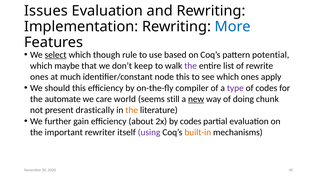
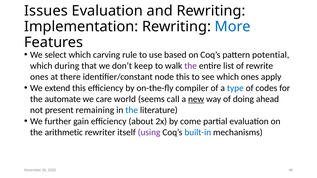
select underline: present -> none (56, 55)
though: though -> carving (107, 55)
maybe: maybe -> during (67, 66)
much: much -> there (70, 77)
should: should -> extend (57, 88)
type colour: purple -> blue (235, 88)
still: still -> call (173, 99)
chunk: chunk -> ahead (267, 99)
drastically: drastically -> remaining (95, 110)
the colour: orange -> blue (132, 110)
by codes: codes -> come (191, 121)
important: important -> arithmetic (64, 133)
built-in colour: orange -> blue (198, 133)
